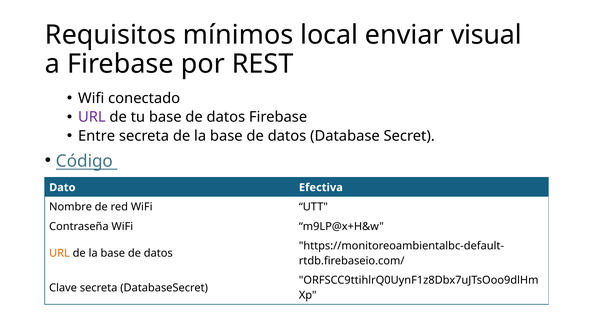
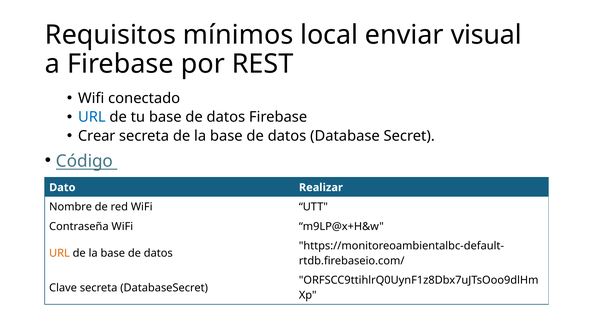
URL colour: purple -> blue (92, 117)
Entre: Entre -> Crear (97, 136)
Efectiva: Efectiva -> Realizar (321, 188)
